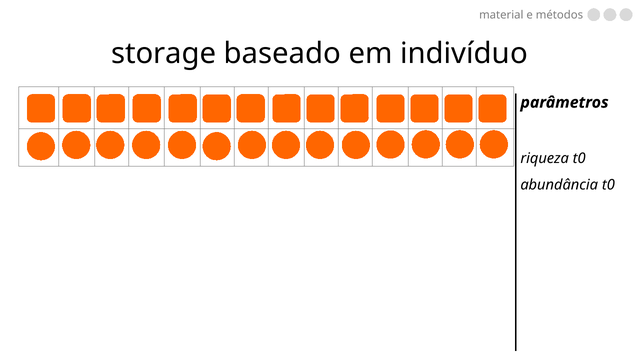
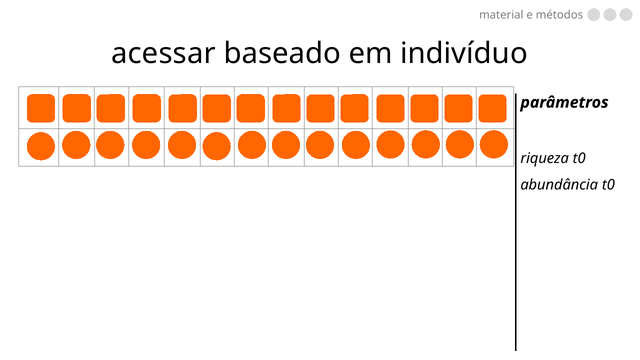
storage: storage -> acessar (163, 54)
